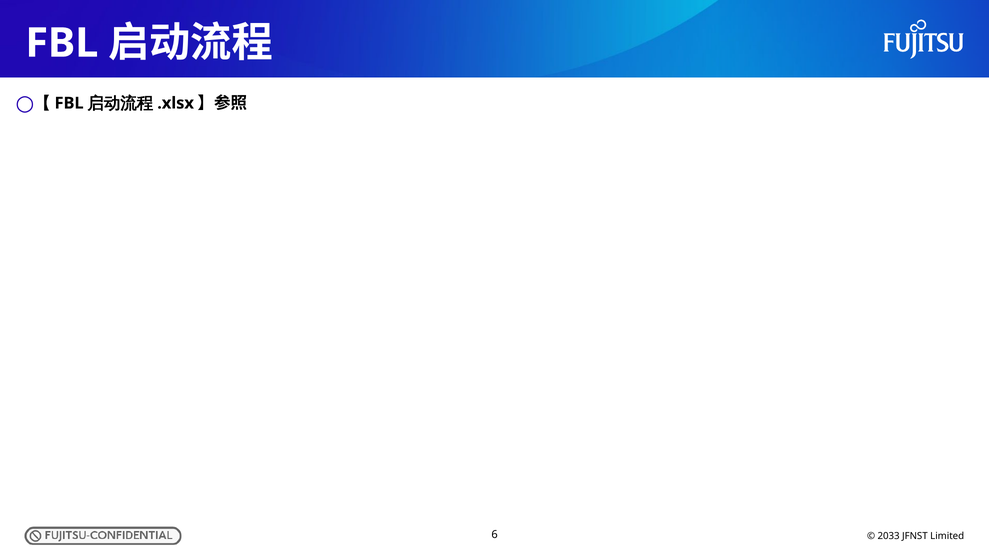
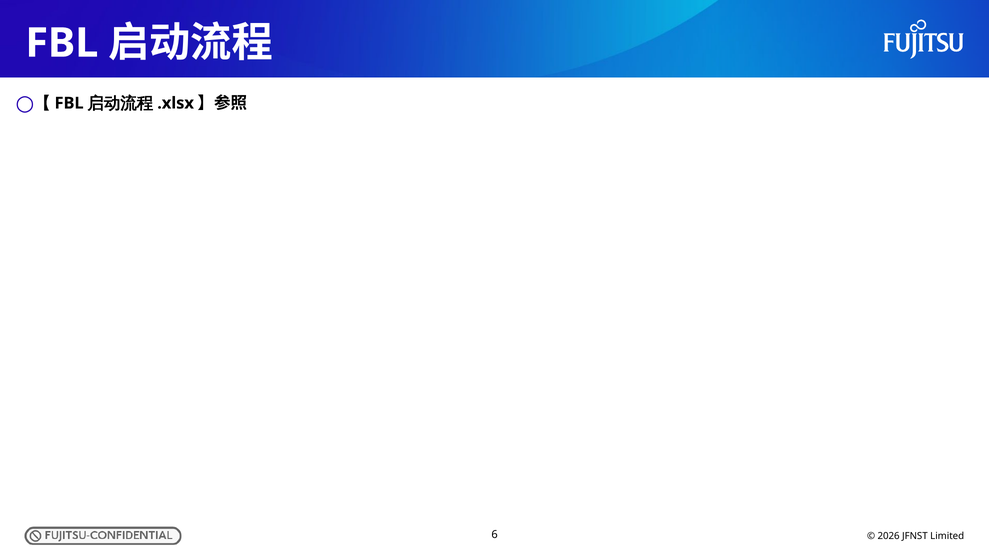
2033: 2033 -> 2026 (889, 535)
